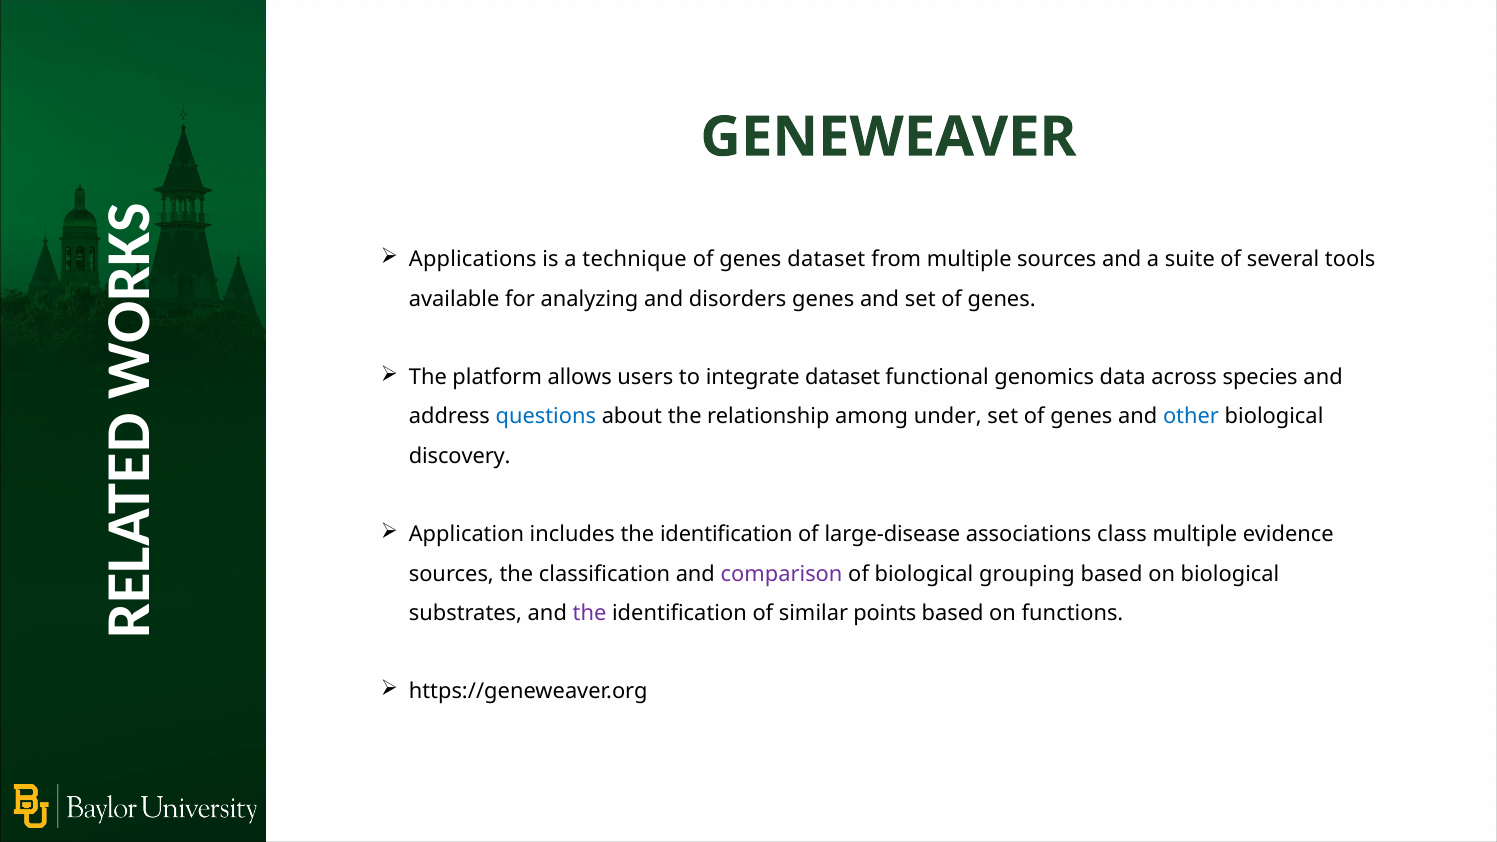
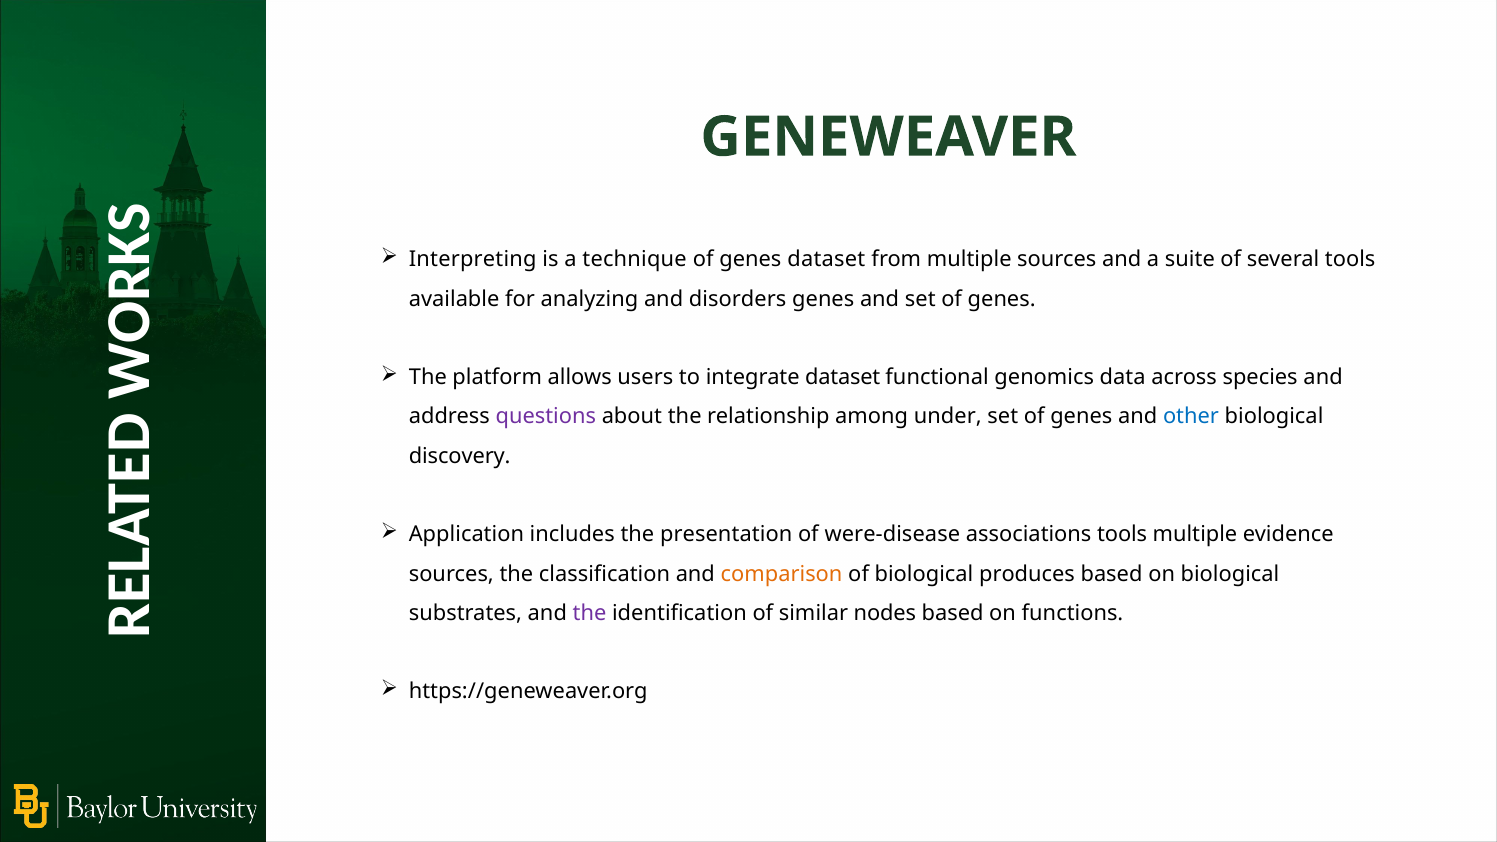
Applications: Applications -> Interpreting (473, 260)
questions colour: blue -> purple (546, 417)
includes the identification: identification -> presentation (726, 535)
large-disease: large-disease -> were-disease (892, 535)
associations class: class -> tools (1122, 535)
comparison colour: purple -> orange (782, 574)
grouping: grouping -> produces (1027, 574)
points: points -> nodes (885, 613)
